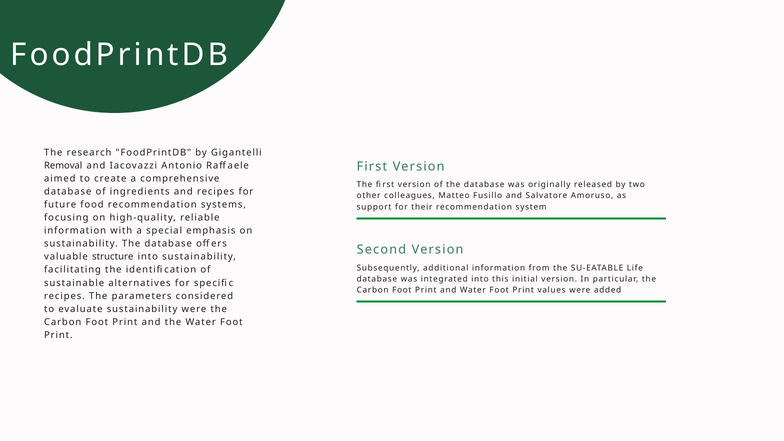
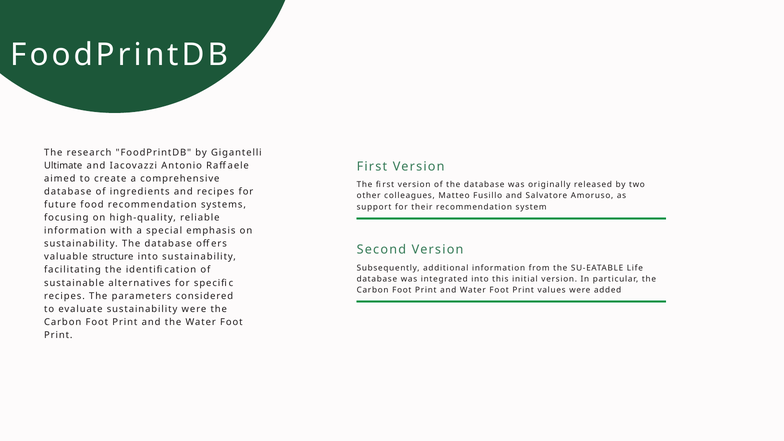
Removal: Removal -> Ultimate (63, 166)
